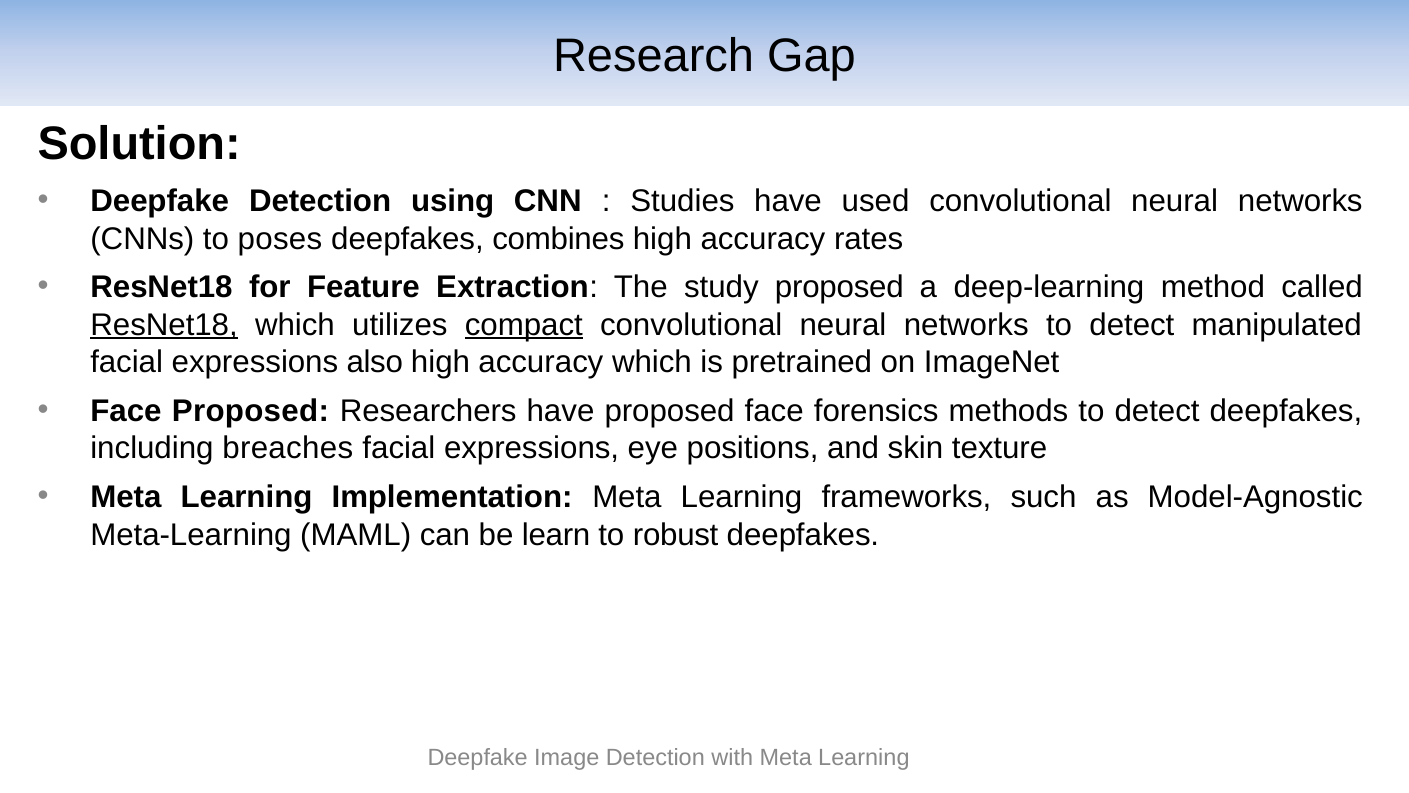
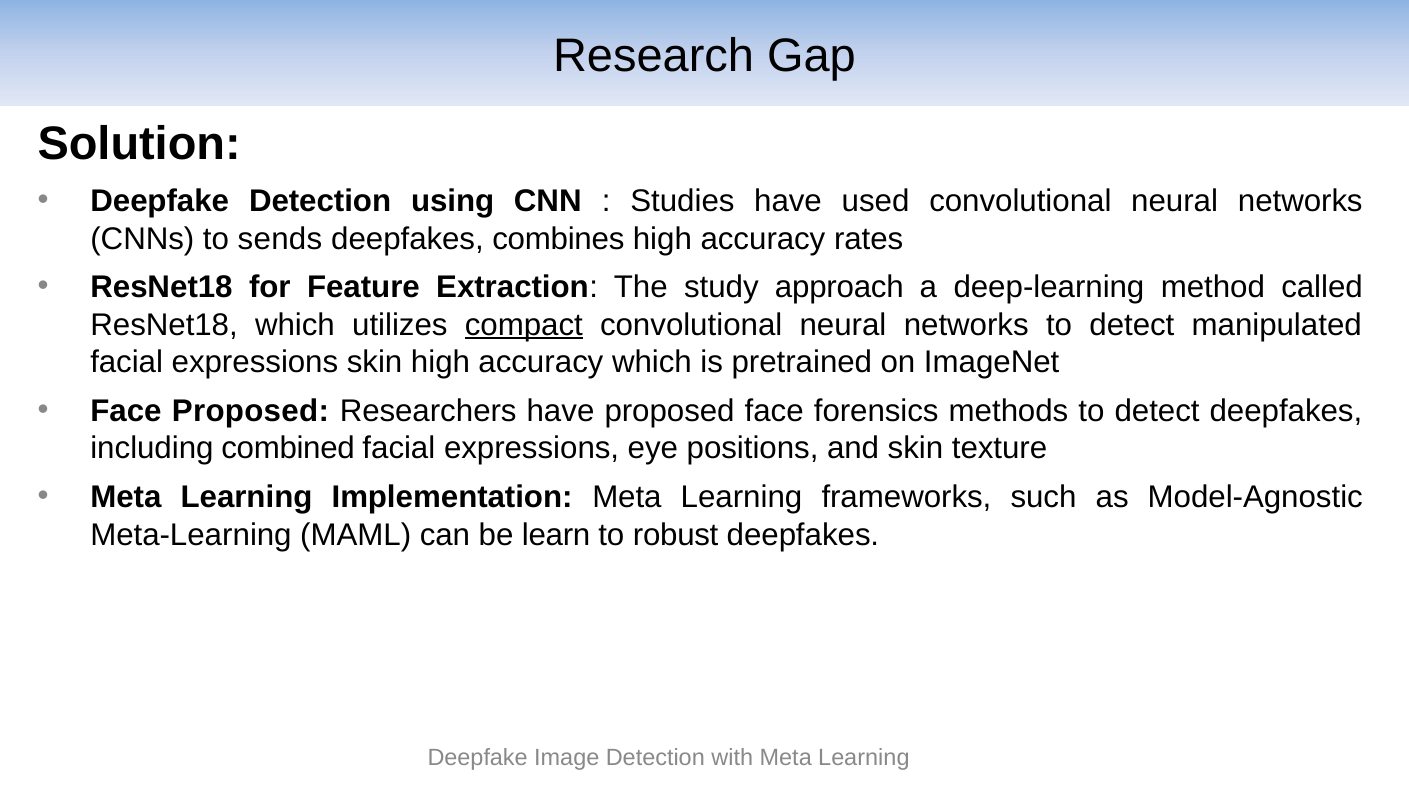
poses: poses -> sends (280, 239)
study proposed: proposed -> approach (839, 287)
ResNet18 underline: present -> none (164, 325)
expressions also: also -> skin (375, 362)
breaches: breaches -> combined (288, 448)
